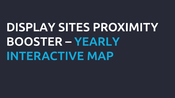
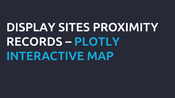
BOOSTER: BOOSTER -> RECORDS (34, 42)
YEARLY: YEARLY -> PLOTLY (97, 42)
